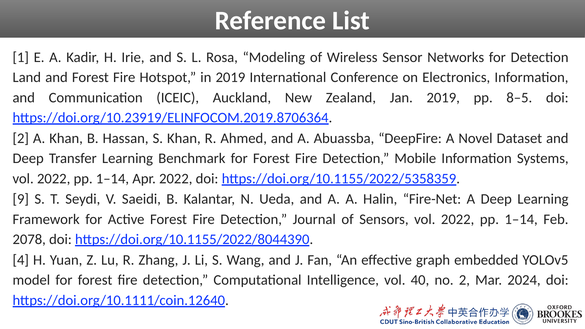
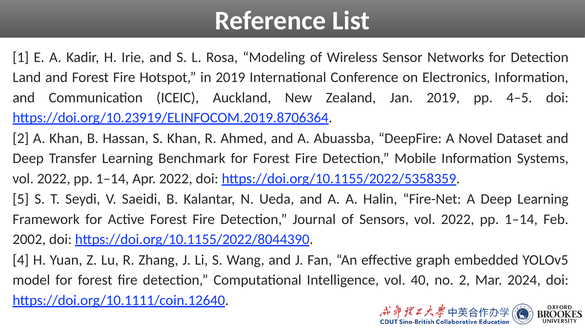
8–5: 8–5 -> 4–5 (519, 98)
9: 9 -> 5 (21, 199)
2078: 2078 -> 2002 (29, 239)
